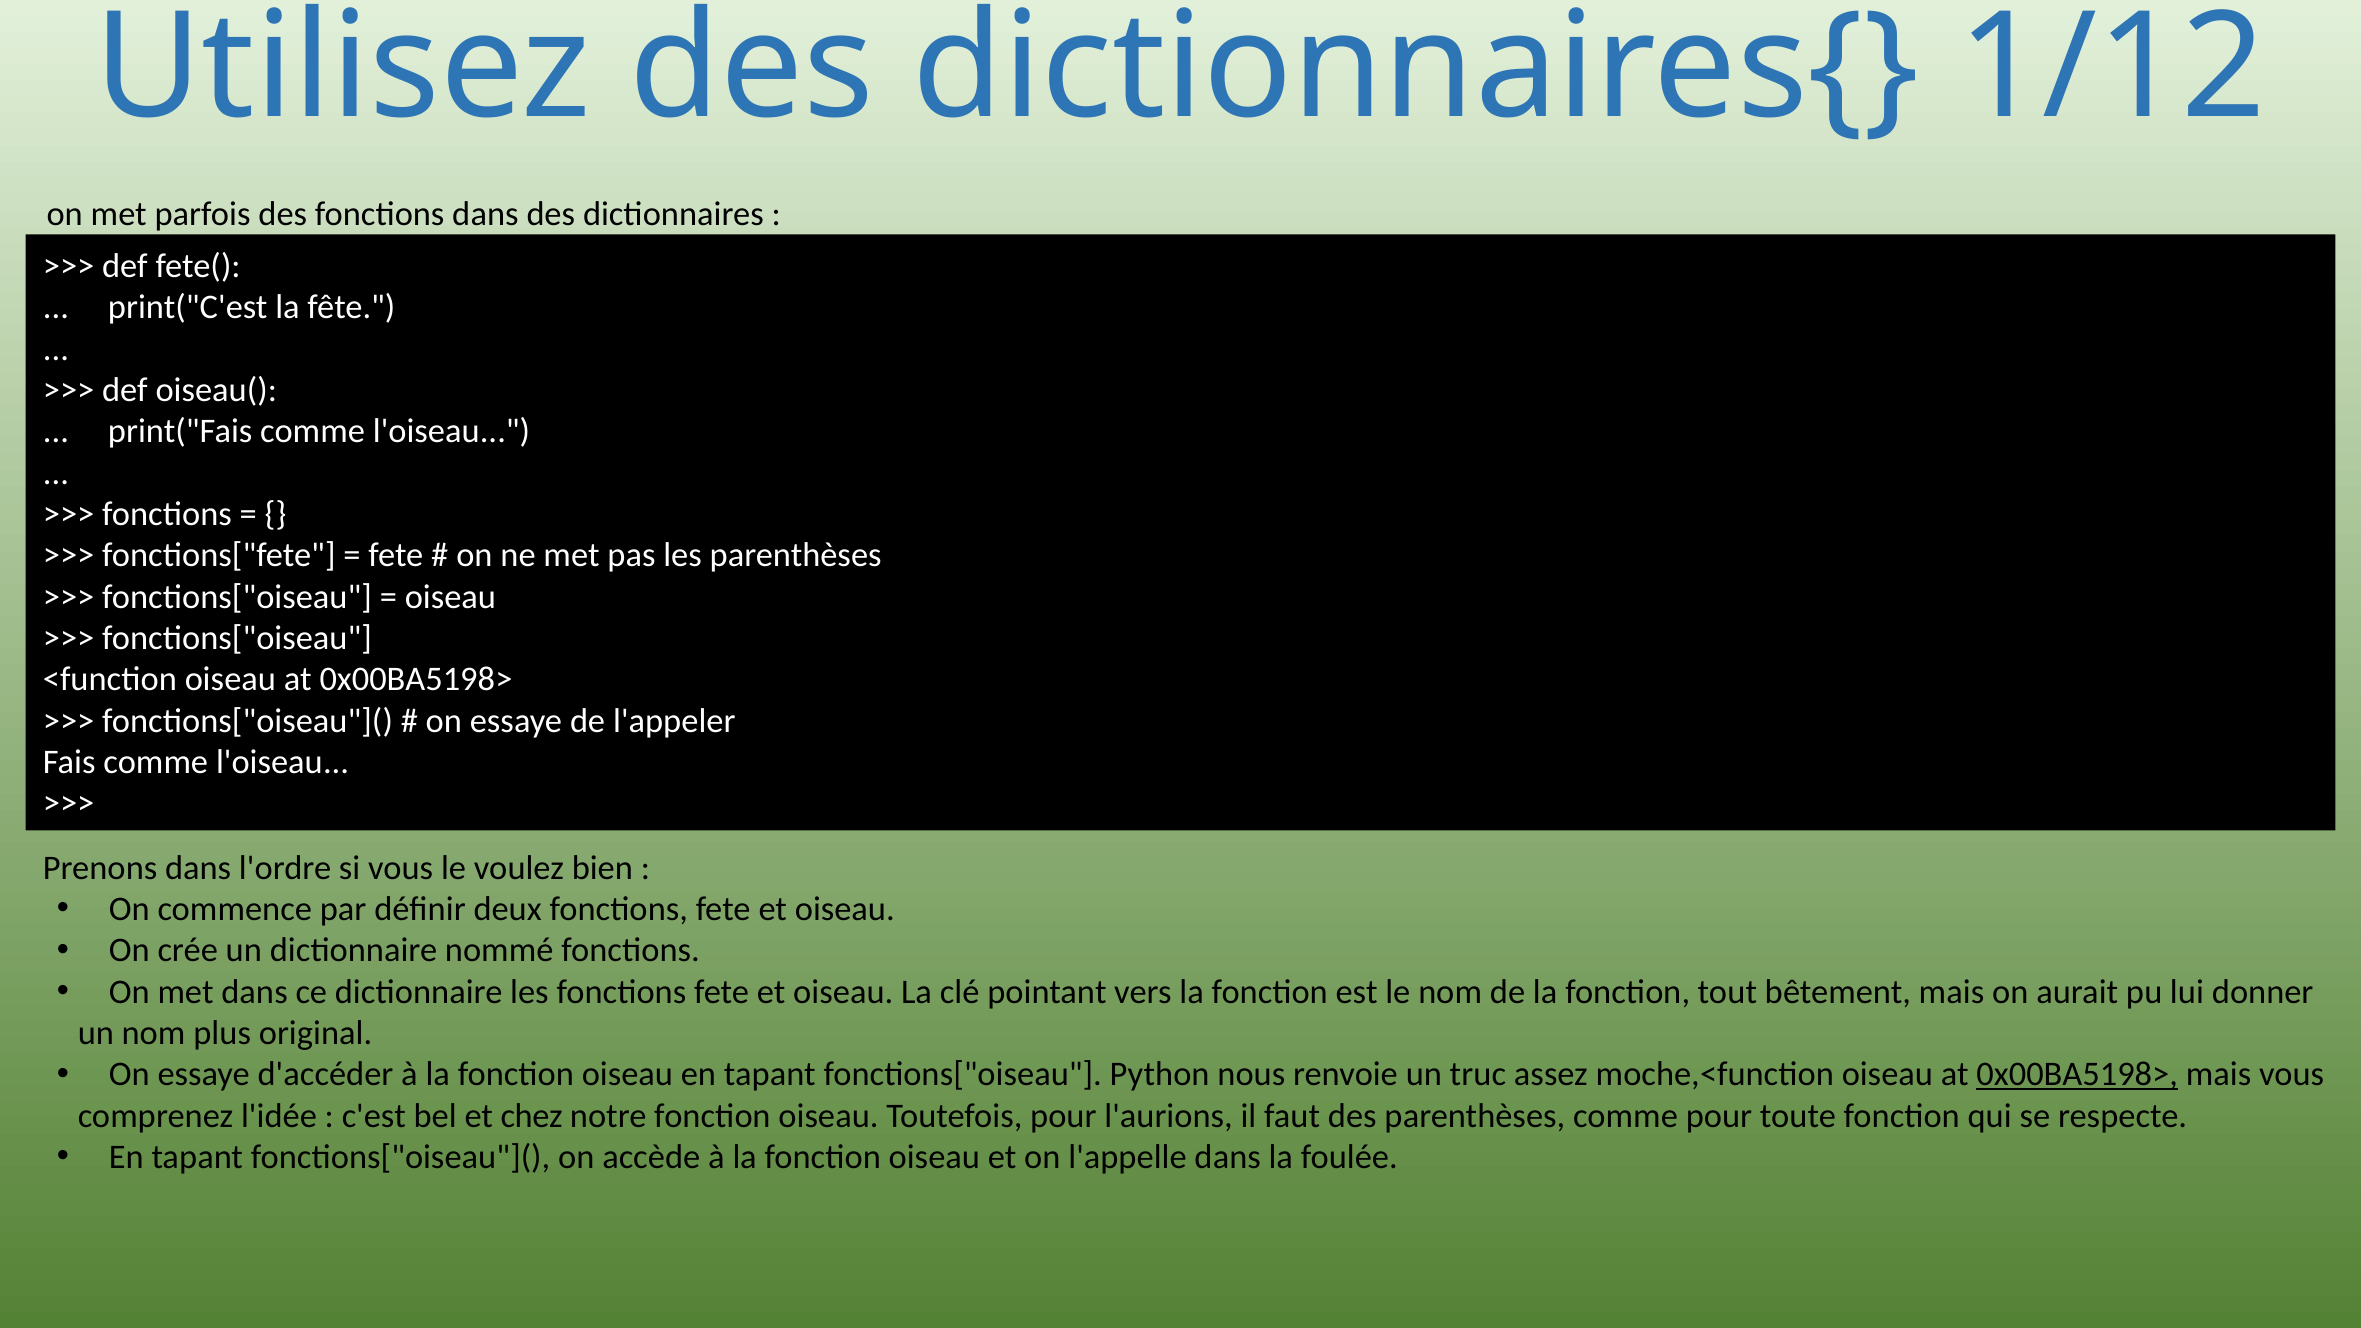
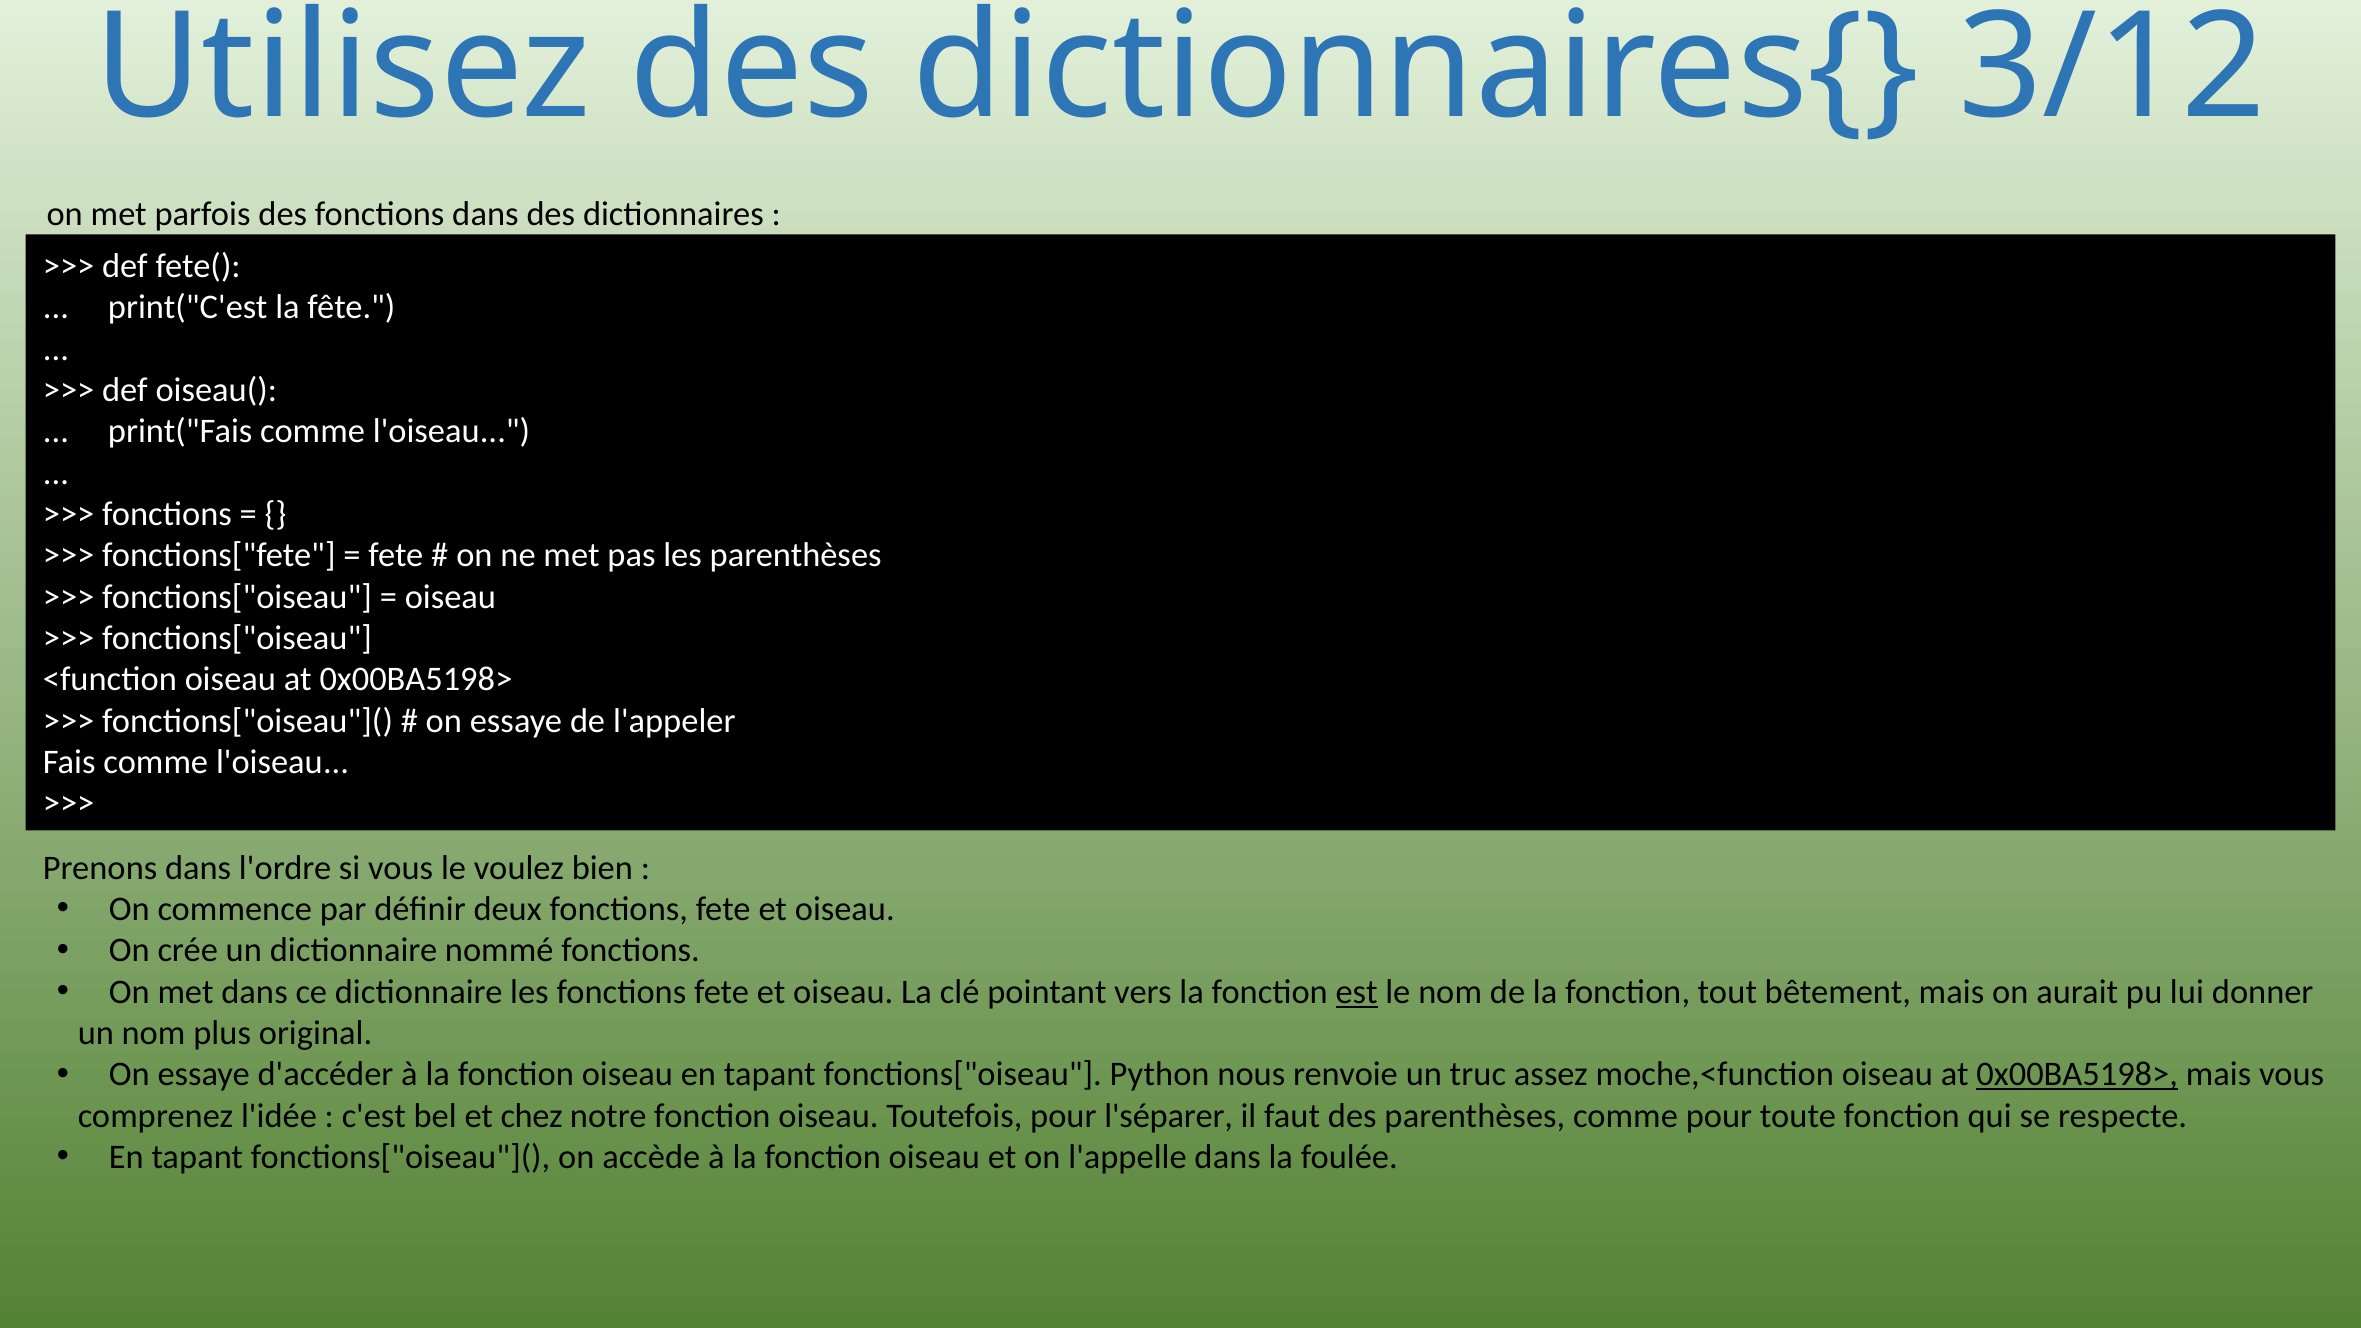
1/12: 1/12 -> 3/12 (2112, 68)
est underline: none -> present (1357, 992)
l'aurions: l'aurions -> l'séparer (1169, 1116)
